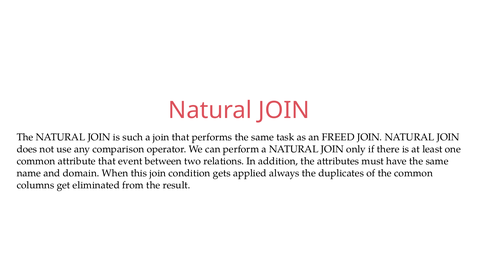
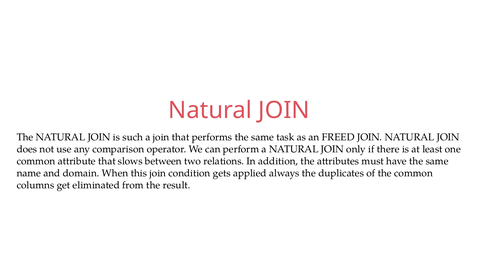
event: event -> slows (130, 161)
